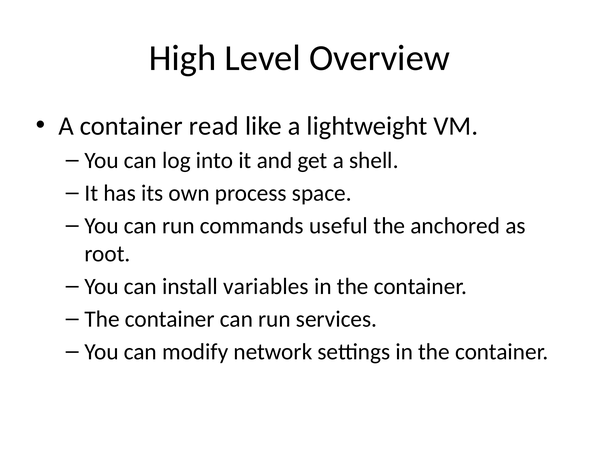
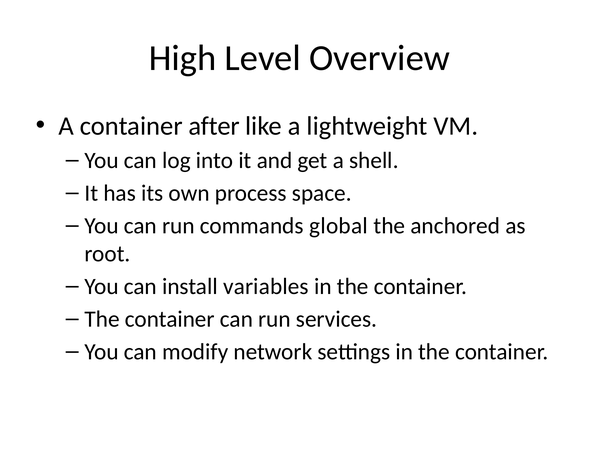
read: read -> after (214, 126)
useful: useful -> global (339, 225)
